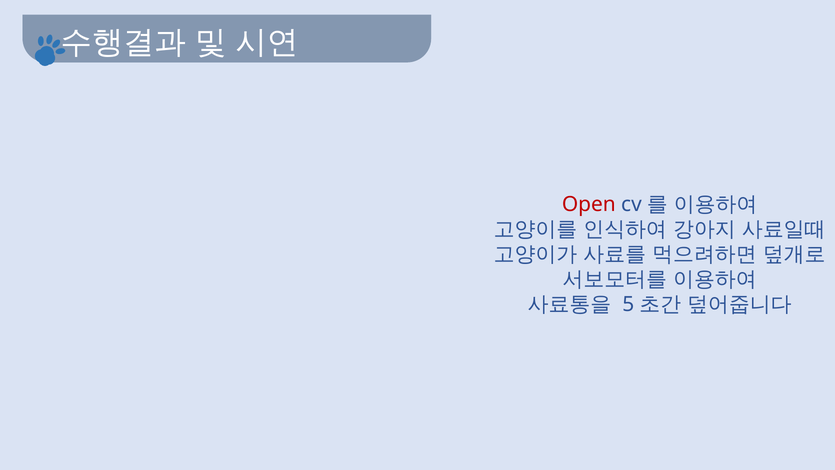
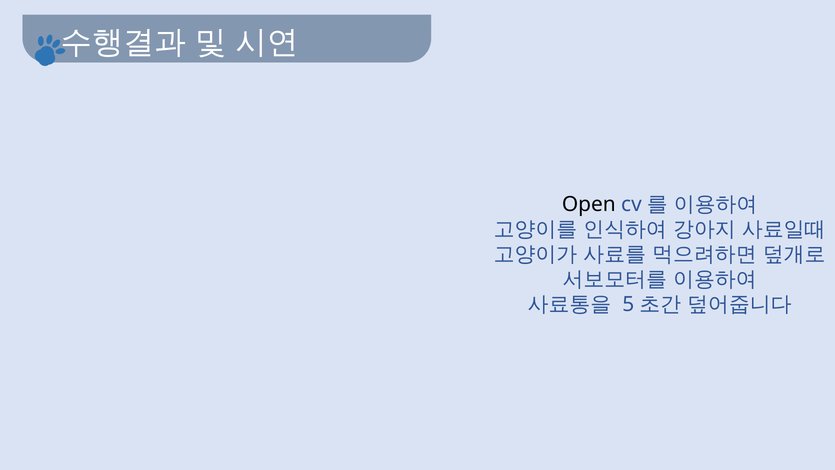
Open colour: red -> black (589, 204)
